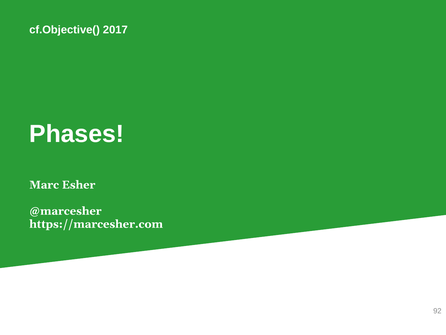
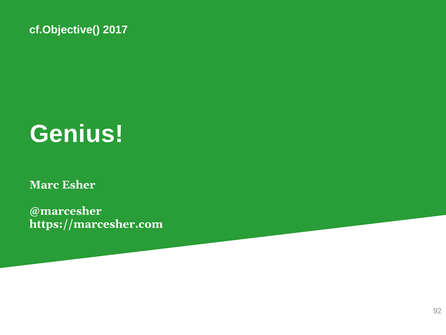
Phases: Phases -> Genius (77, 134)
